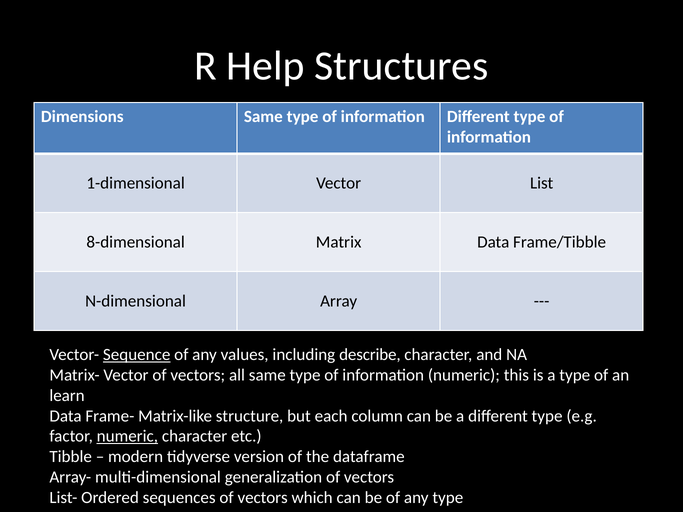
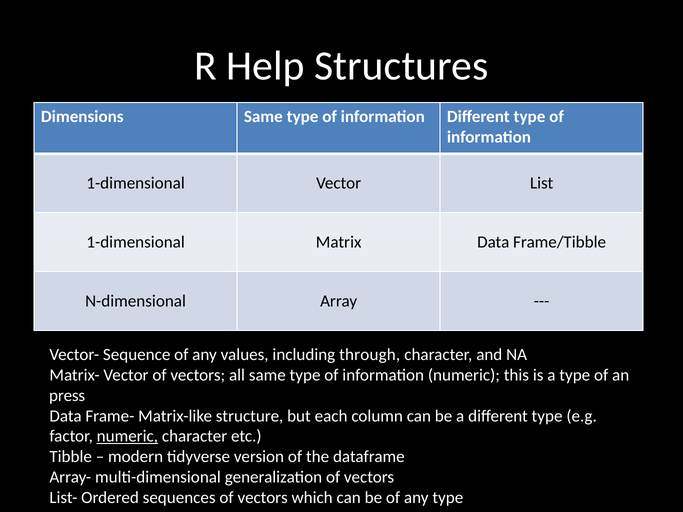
8-dimensional: 8-dimensional -> 1-dimensional (136, 242)
Sequence underline: present -> none (137, 355)
describe: describe -> through (370, 355)
learn: learn -> press (67, 396)
